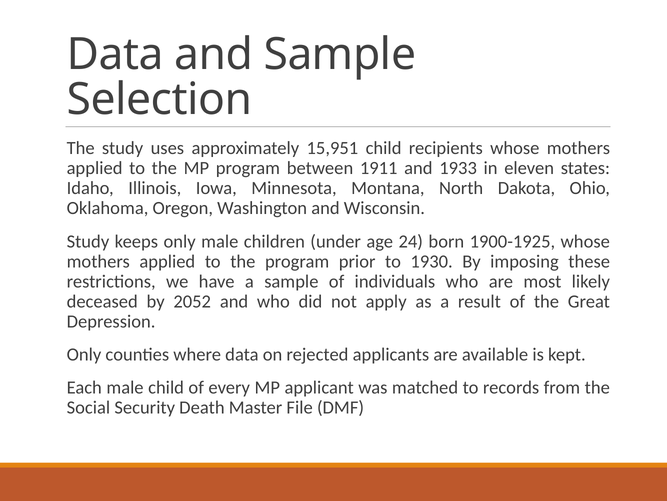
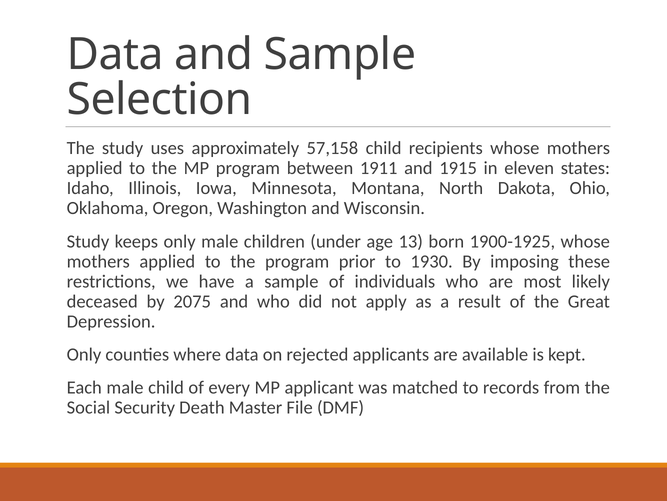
15,951: 15,951 -> 57,158 (332, 148)
1933: 1933 -> 1915 (458, 168)
24: 24 -> 13 (411, 241)
2052: 2052 -> 2075 (192, 301)
